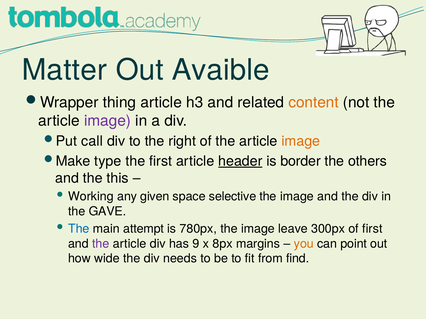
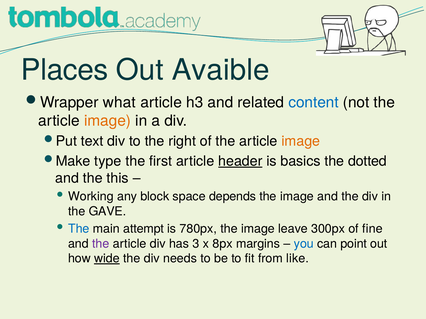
Matter: Matter -> Places (65, 70)
thing: thing -> what (119, 103)
content colour: orange -> blue (314, 103)
image colour: purple -> orange (108, 121)
call: call -> text (92, 142)
border: border -> basics (301, 161)
others: others -> dotted (367, 161)
given: given -> block (155, 197)
selective: selective -> depends (233, 197)
of first: first -> fine (372, 229)
9: 9 -> 3 (196, 244)
you colour: orange -> blue (304, 244)
wide underline: none -> present (107, 259)
find: find -> like (298, 259)
